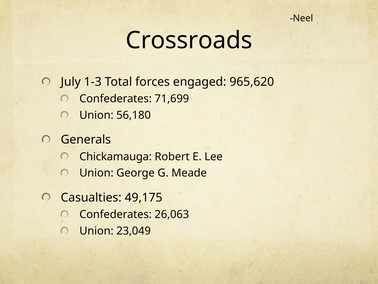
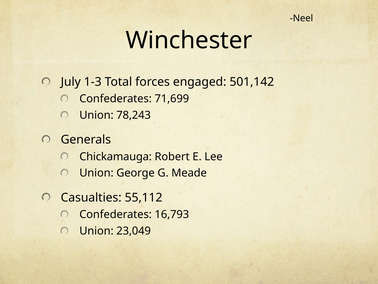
Crossroads: Crossroads -> Winchester (189, 40)
965,620: 965,620 -> 501,142 (252, 82)
56,180: 56,180 -> 78,243 (134, 115)
49,175: 49,175 -> 55,112 (144, 197)
26,063: 26,063 -> 16,793 (172, 214)
